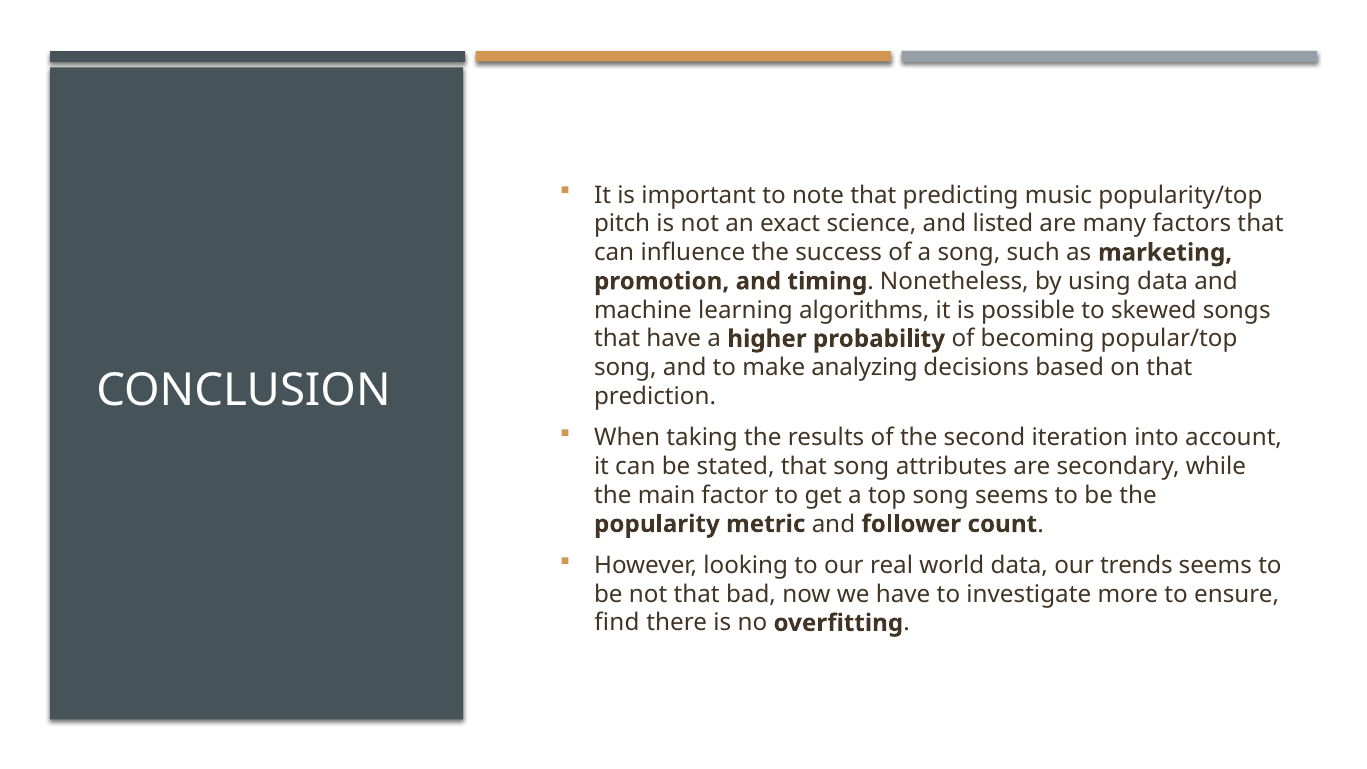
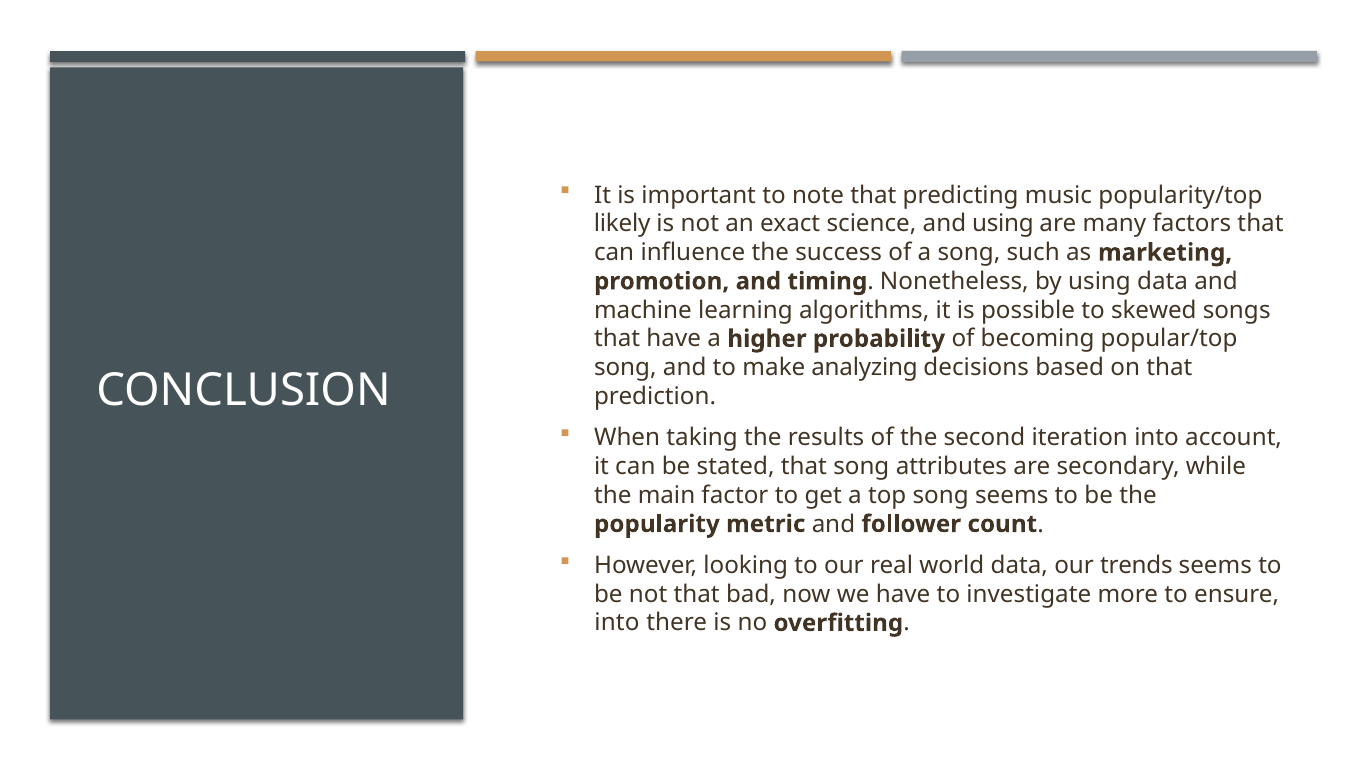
pitch: pitch -> likely (622, 224)
and listed: listed -> using (1003, 224)
find: find -> into (617, 623)
